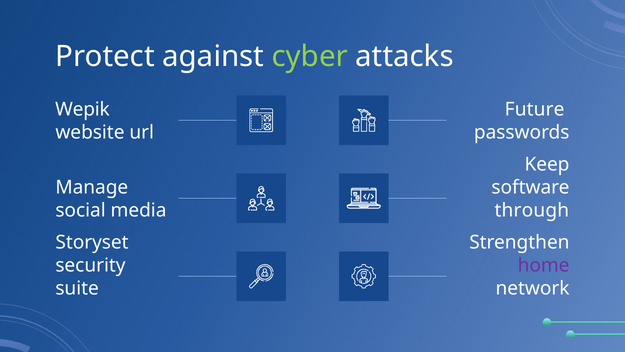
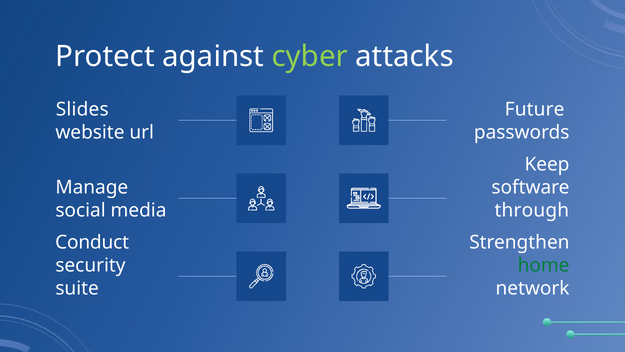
Wepik: Wepik -> Slides (82, 109)
Storyset: Storyset -> Conduct (92, 242)
home colour: purple -> green (544, 265)
